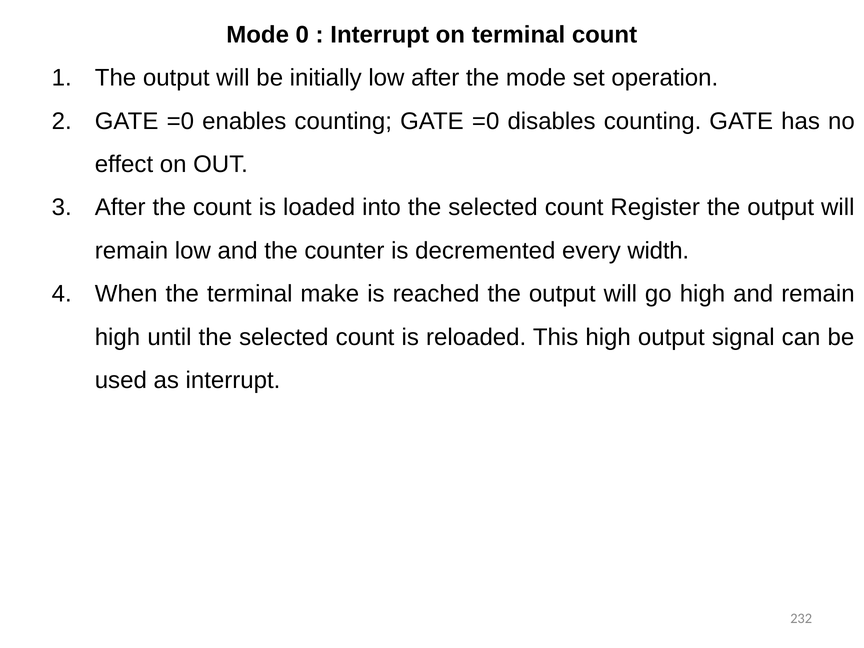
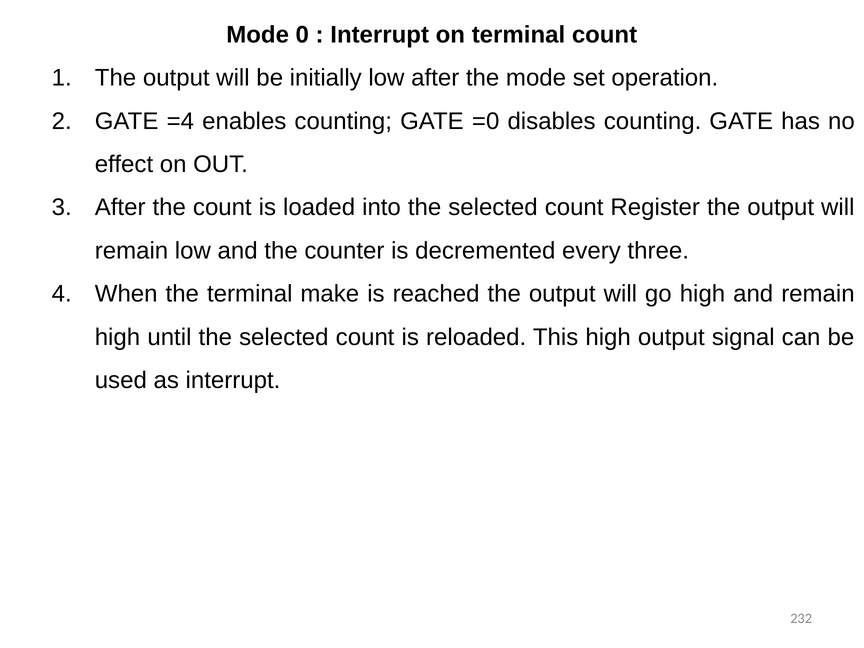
=0: =0 -> =4 (180, 121)
width: width -> three (658, 251)
